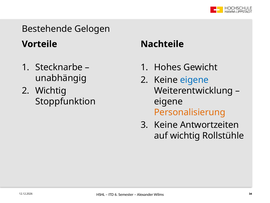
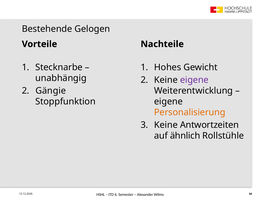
eigene colour: blue -> purple (194, 80)
Wichtig: Wichtig -> Gängie (51, 90)
auf wichtig: wichtig -> ähnlich (185, 135)
